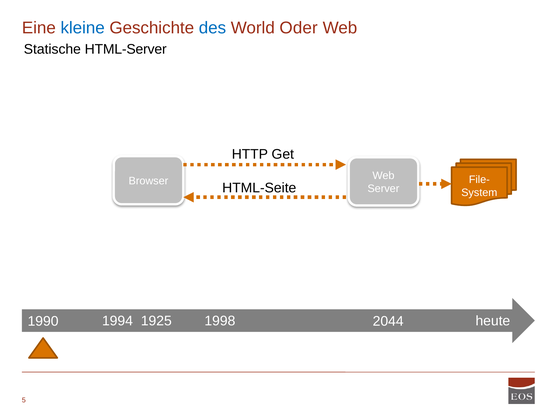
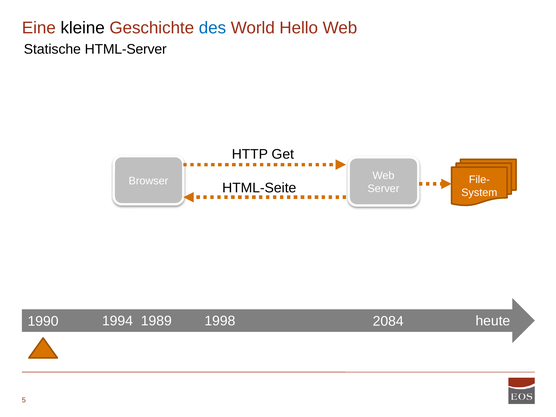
kleine colour: blue -> black (83, 28)
Oder: Oder -> Hello (299, 28)
1925: 1925 -> 1989 (156, 321)
2044: 2044 -> 2084 (388, 321)
